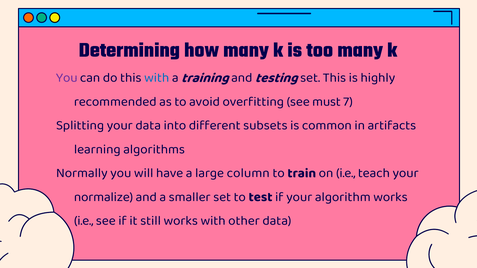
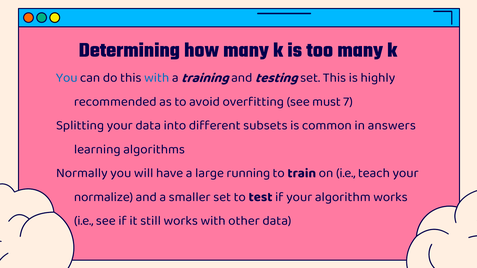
You colour: purple -> blue (67, 78)
artifacts: artifacts -> answers (392, 125)
column: column -> running (248, 173)
